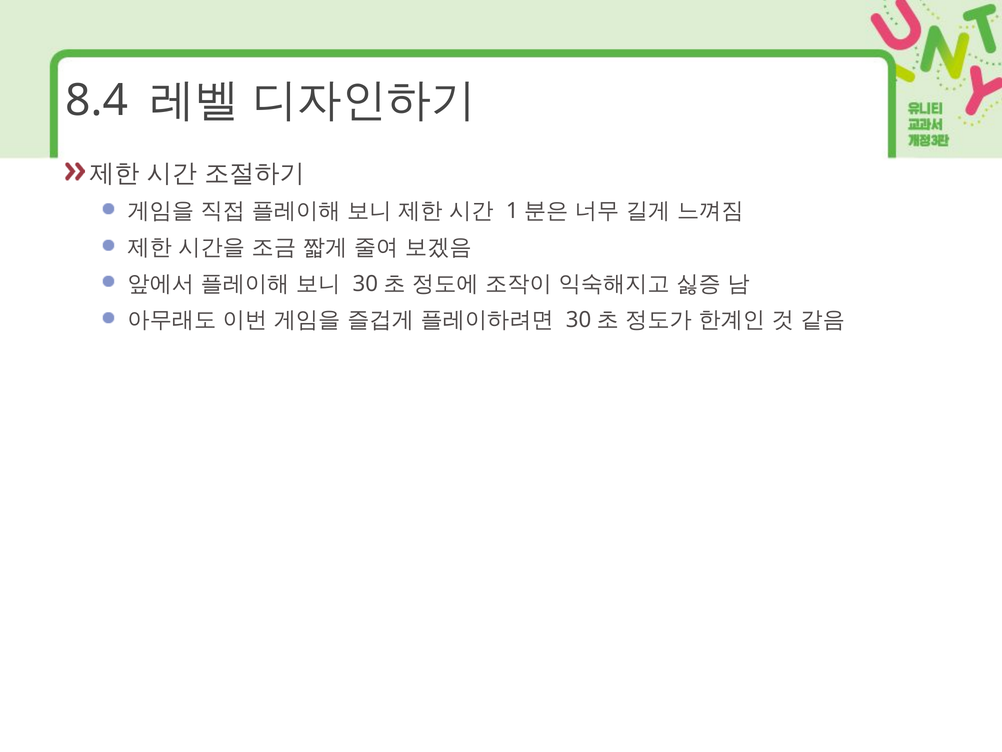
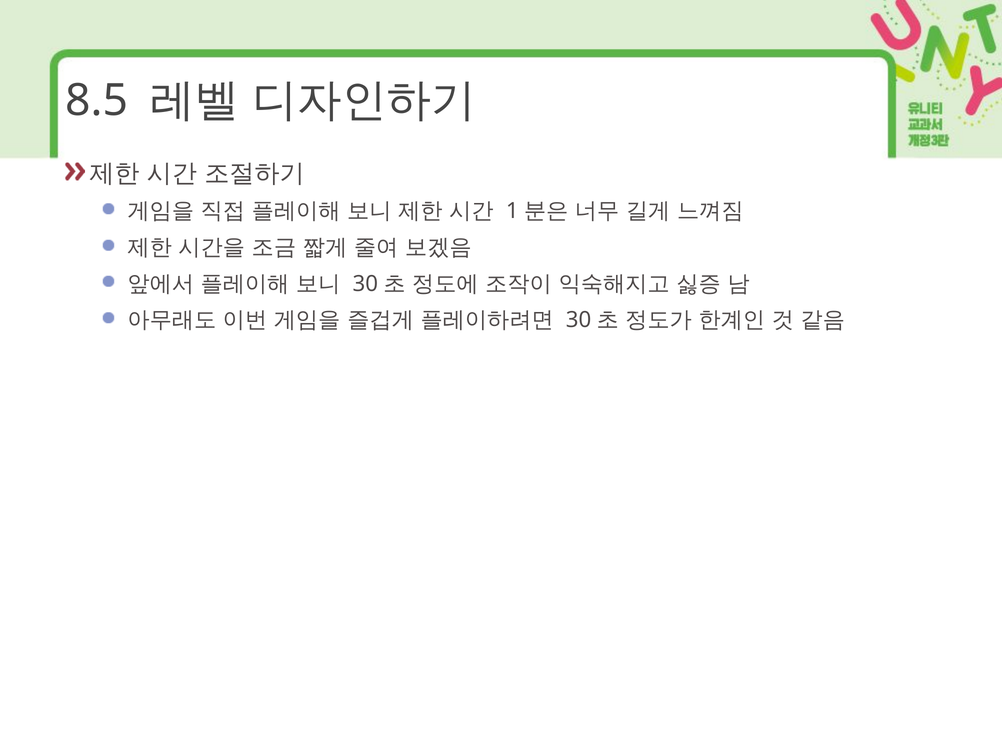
8.4: 8.4 -> 8.5 (97, 100)
